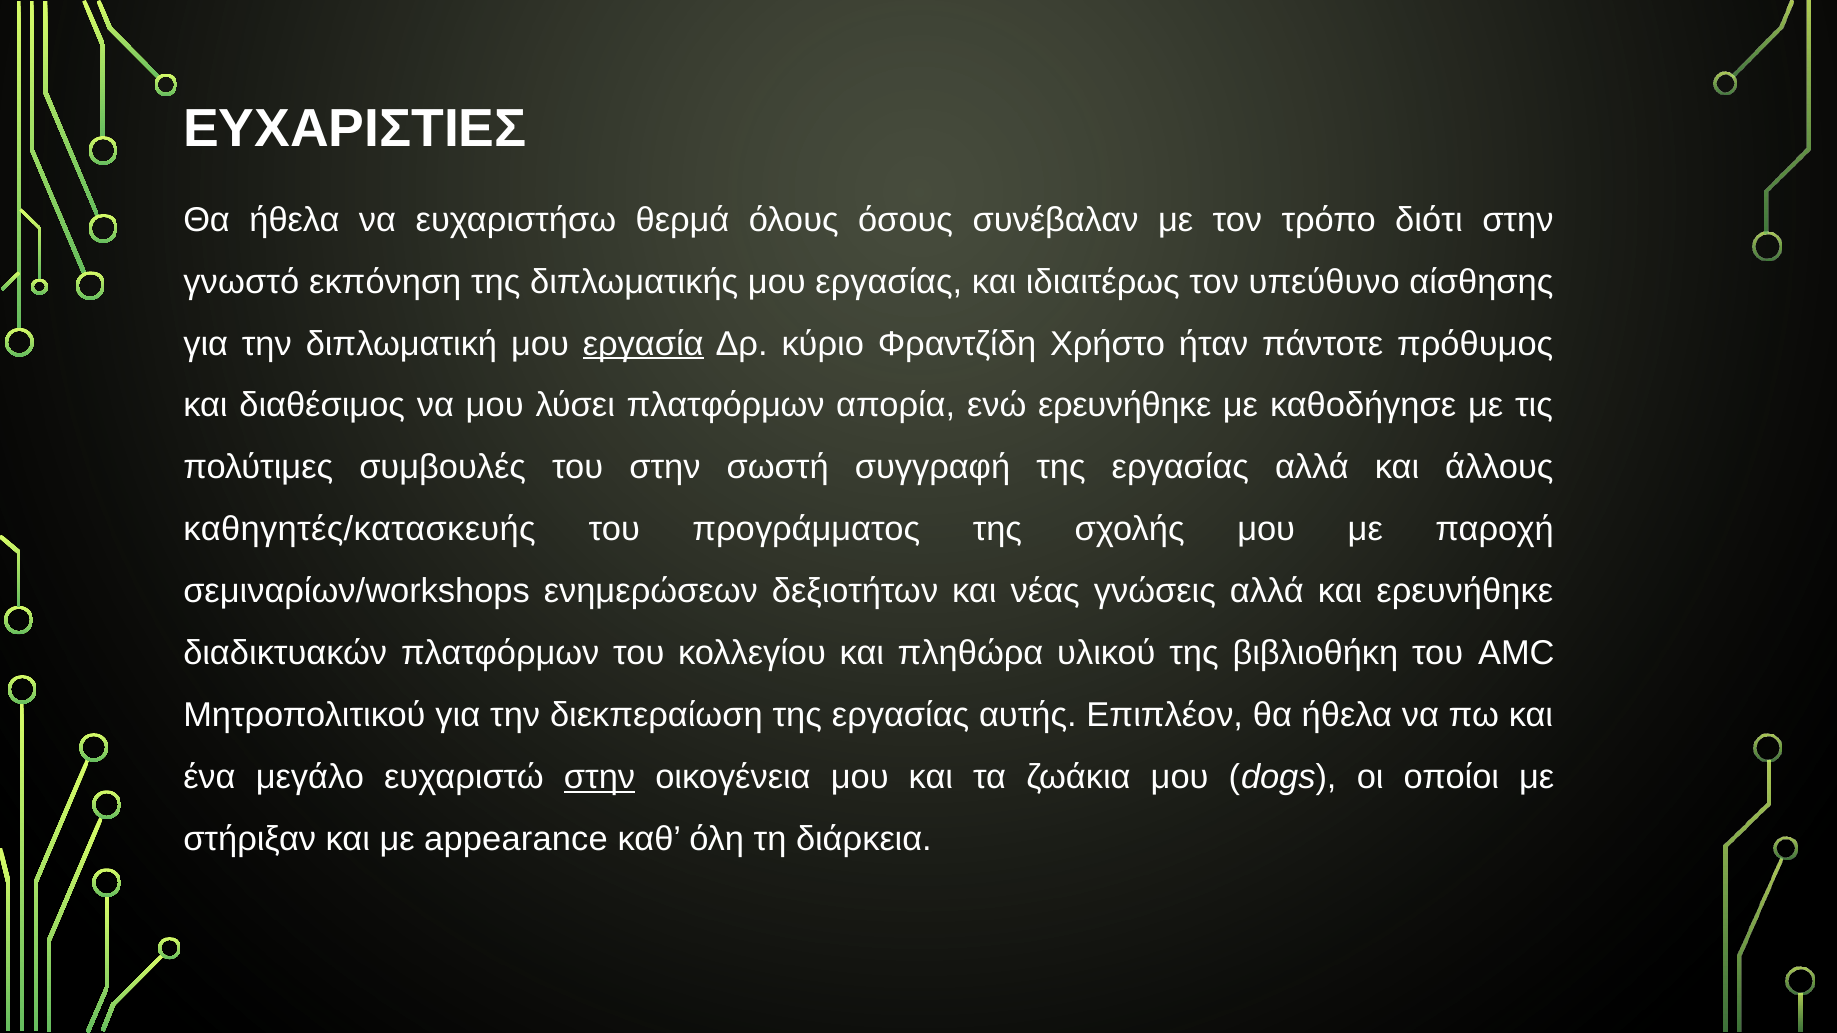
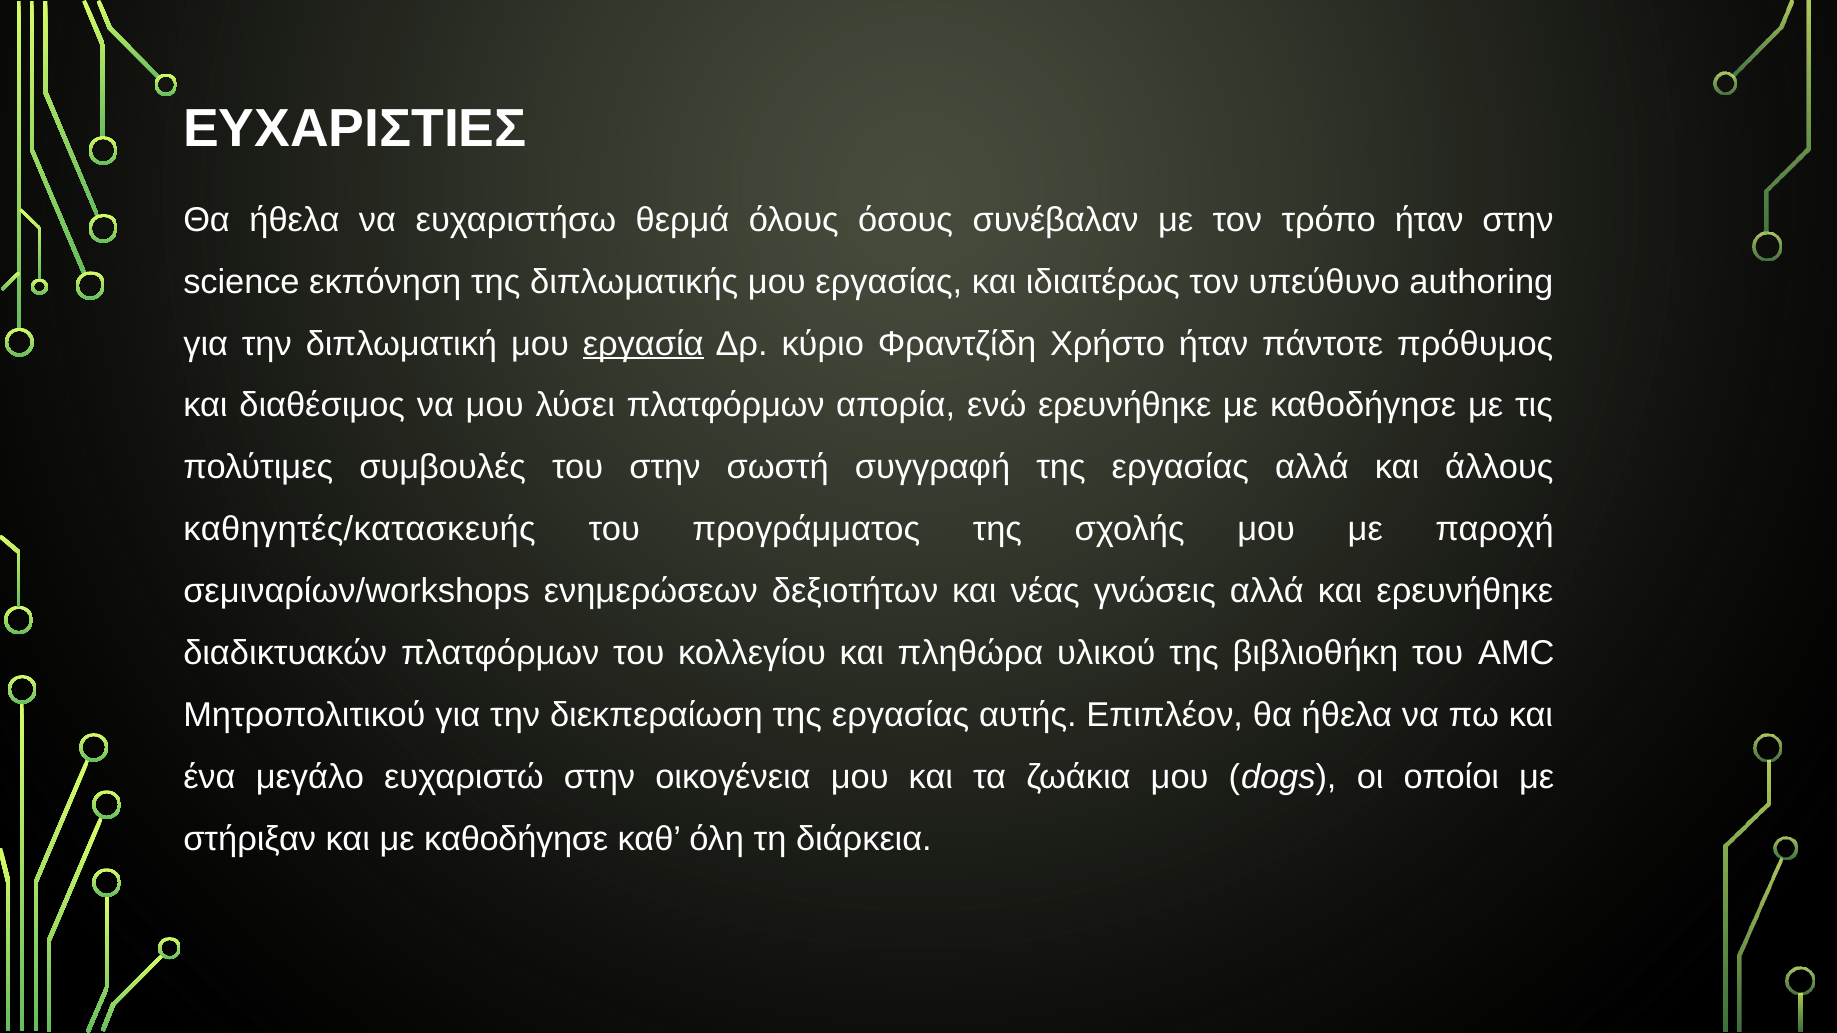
τρόπο διότι: διότι -> ήταν (1429, 220)
γνωστό: γνωστό -> science (241, 282)
αίσθησης: αίσθησης -> authoring (1481, 282)
στην underline: present -> none (600, 778)
και με appearance: appearance -> καθοδήγησε (516, 840)
